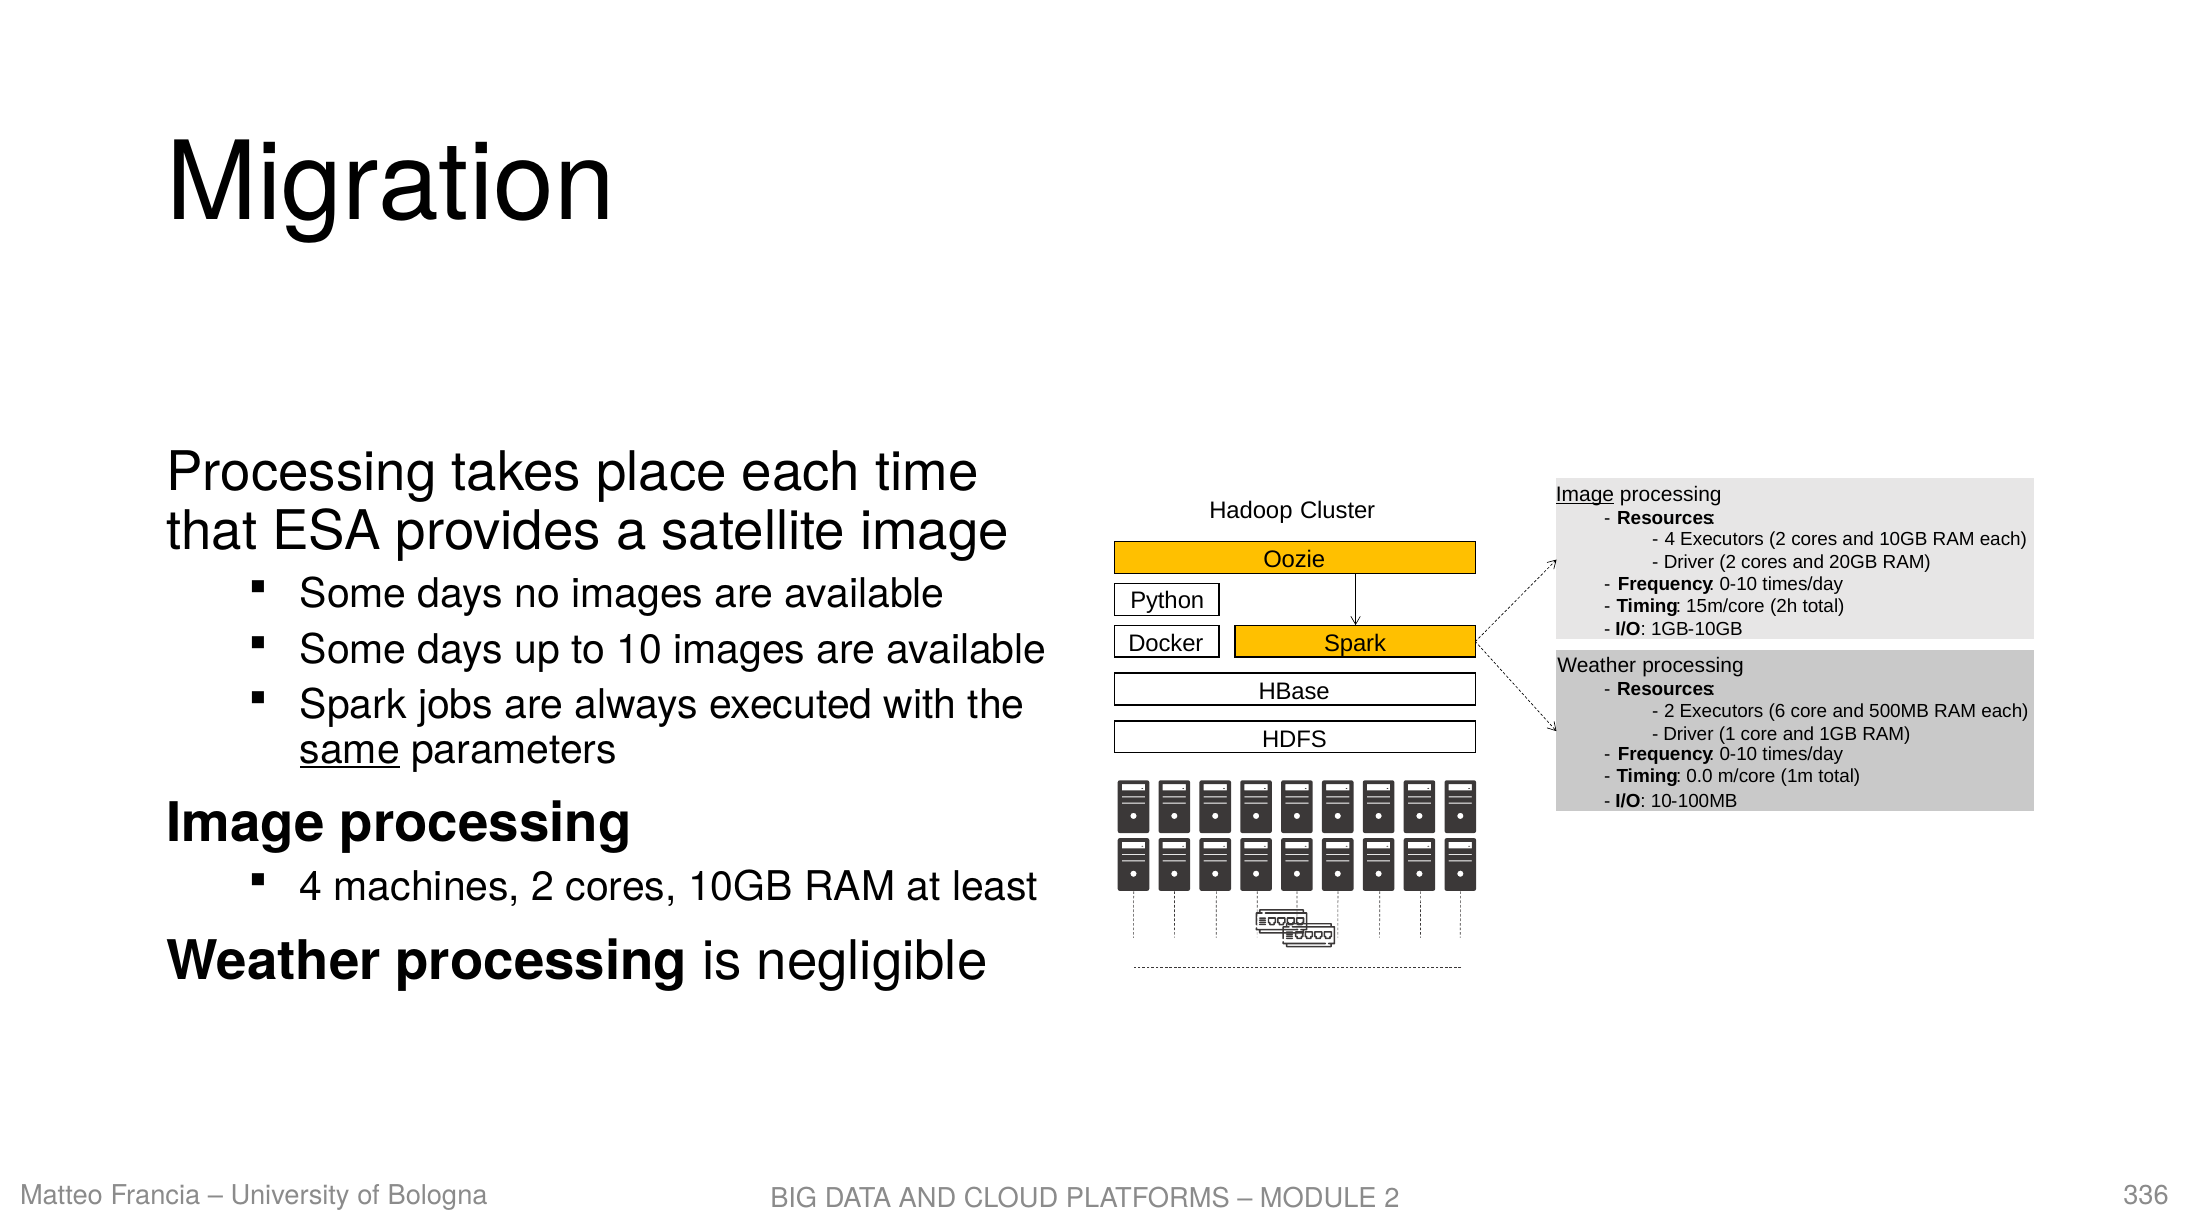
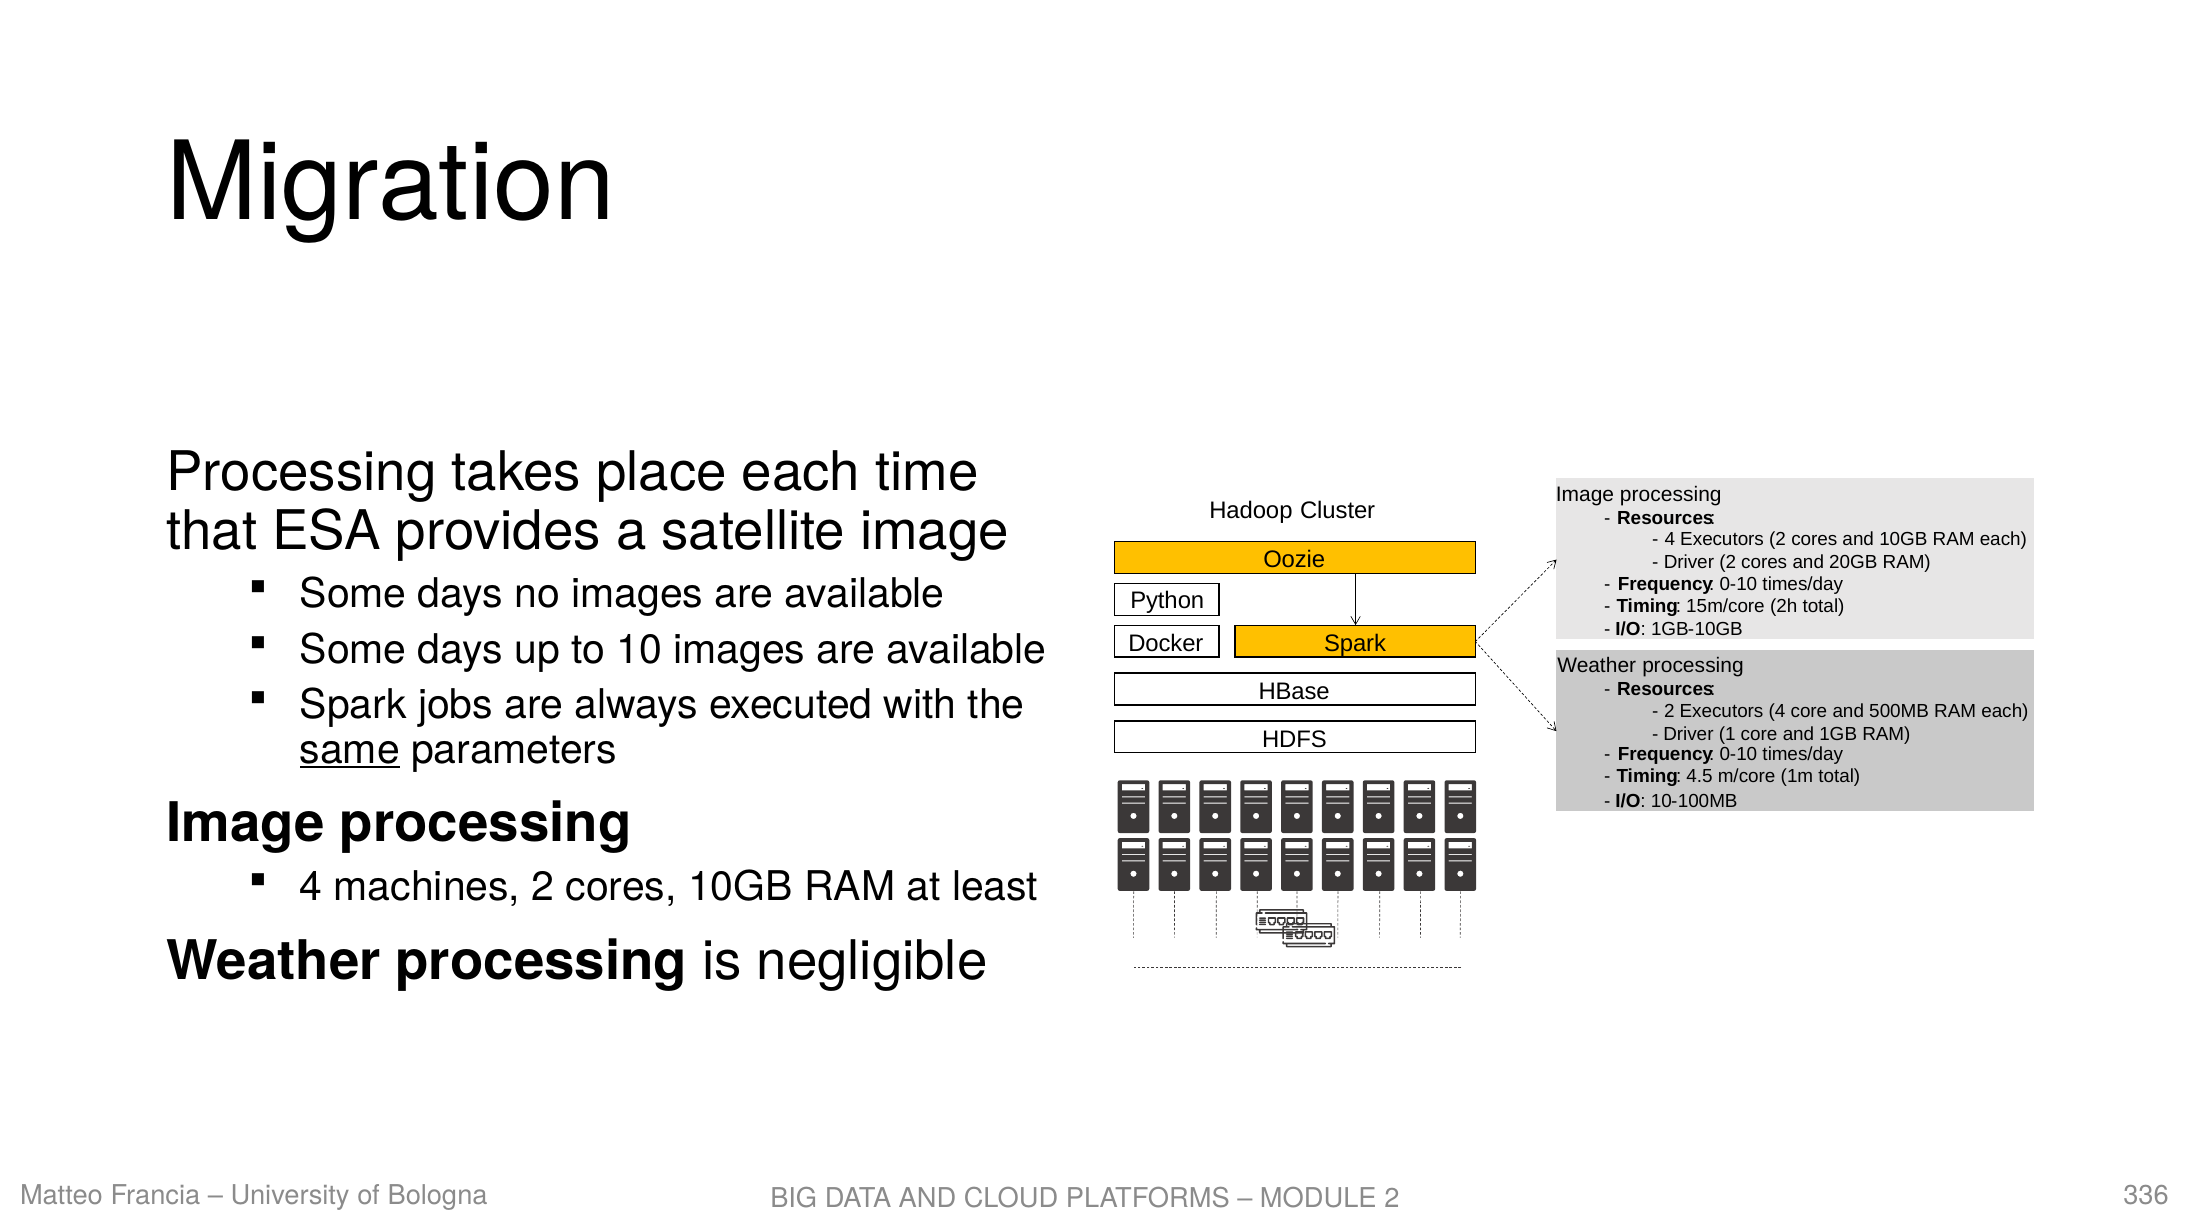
Image underline: present -> none (1585, 494)
Executors 6: 6 -> 4 (1777, 711)
0.0: 0.0 -> 4.5 (1700, 776)
